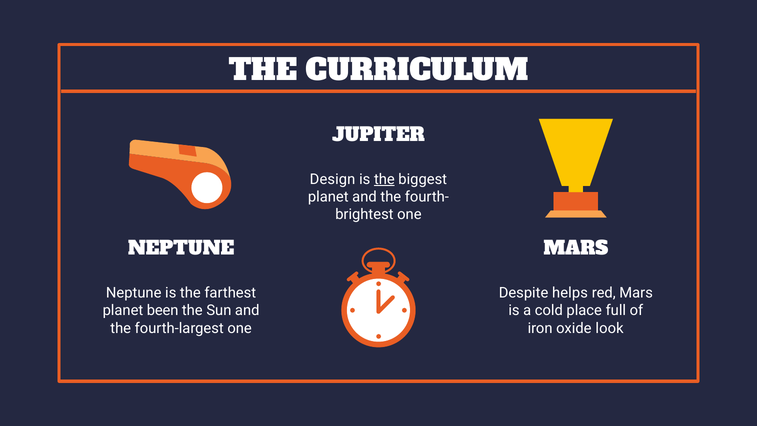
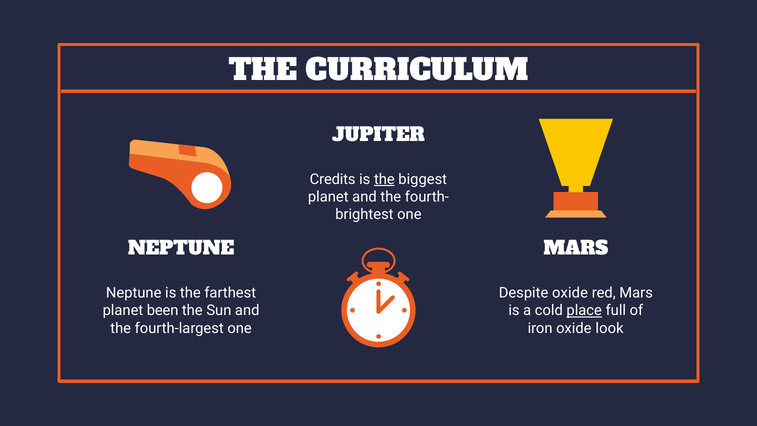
Design: Design -> Credits (333, 179)
Despite helps: helps -> oxide (570, 293)
place underline: none -> present (584, 310)
